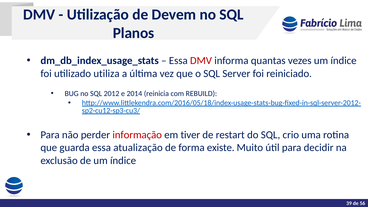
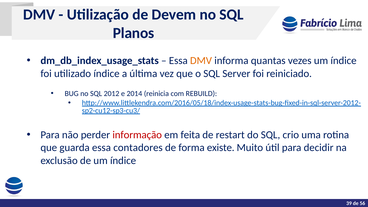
DMV colour: red -> orange (201, 61)
utilizado utiliza: utiliza -> índice (107, 74)
tiver: tiver -> feita (190, 135)
atualização: atualização -> contadores (138, 148)
